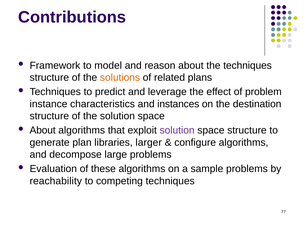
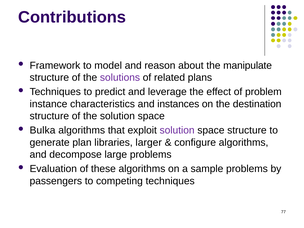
the techniques: techniques -> manipulate (248, 65)
solutions colour: orange -> purple (120, 78)
About: About -> Bulka (43, 130)
reachability: reachability -> passengers (56, 181)
